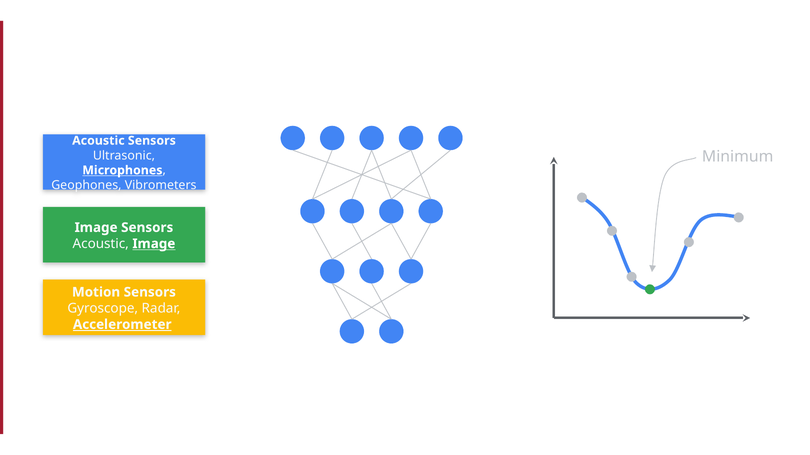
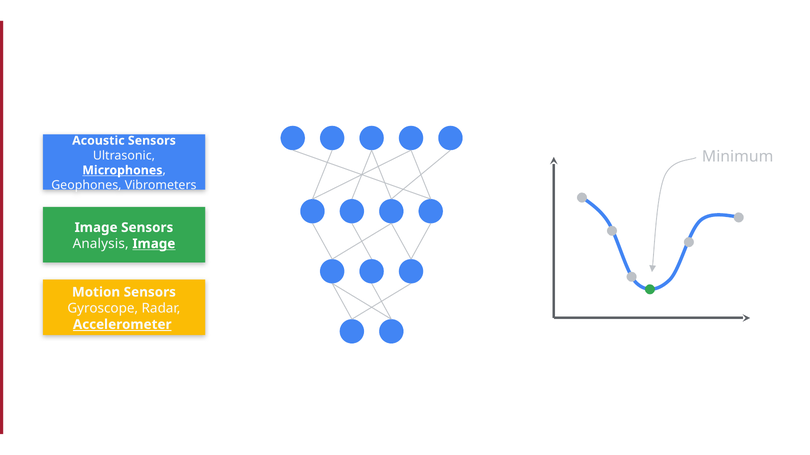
Acoustic: Acoustic -> Analysis (101, 244)
